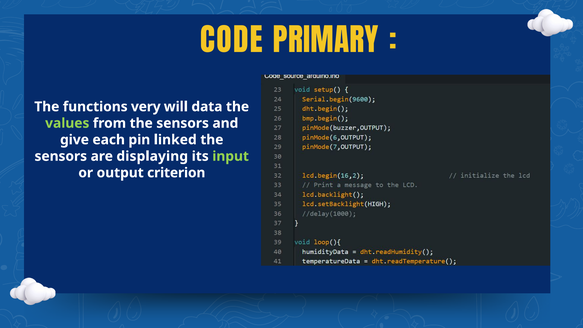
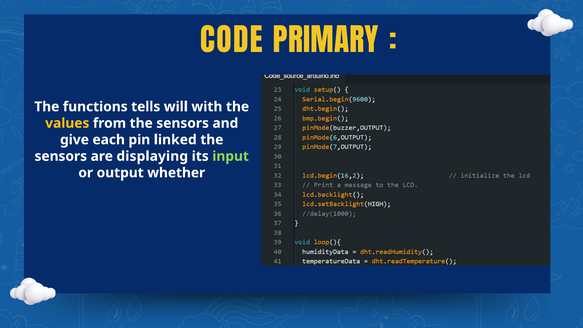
very: very -> tells (146, 107)
data: data -> with (207, 107)
values colour: light green -> yellow (67, 123)
criterion: criterion -> whether (176, 173)
